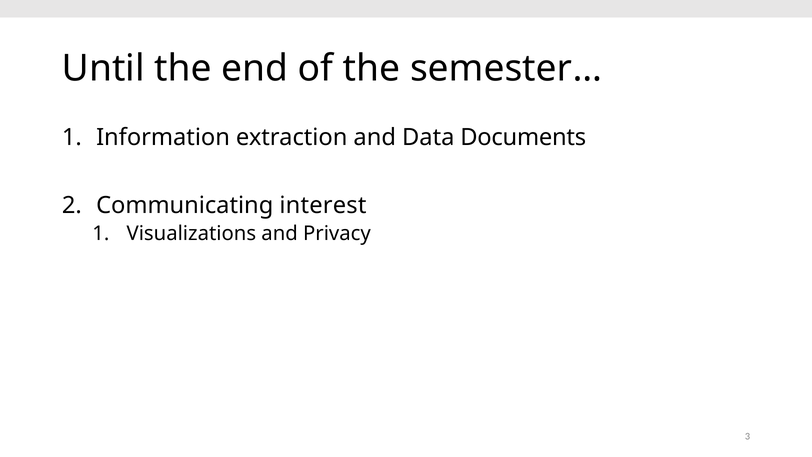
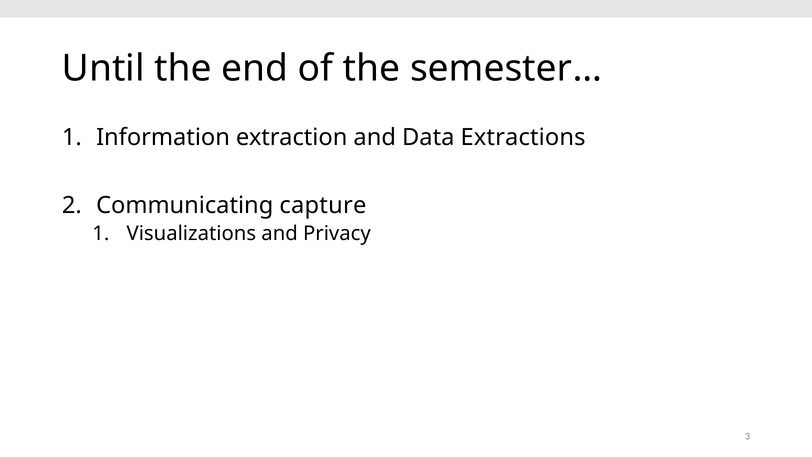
Documents: Documents -> Extractions (523, 137)
interest: interest -> capture (323, 205)
